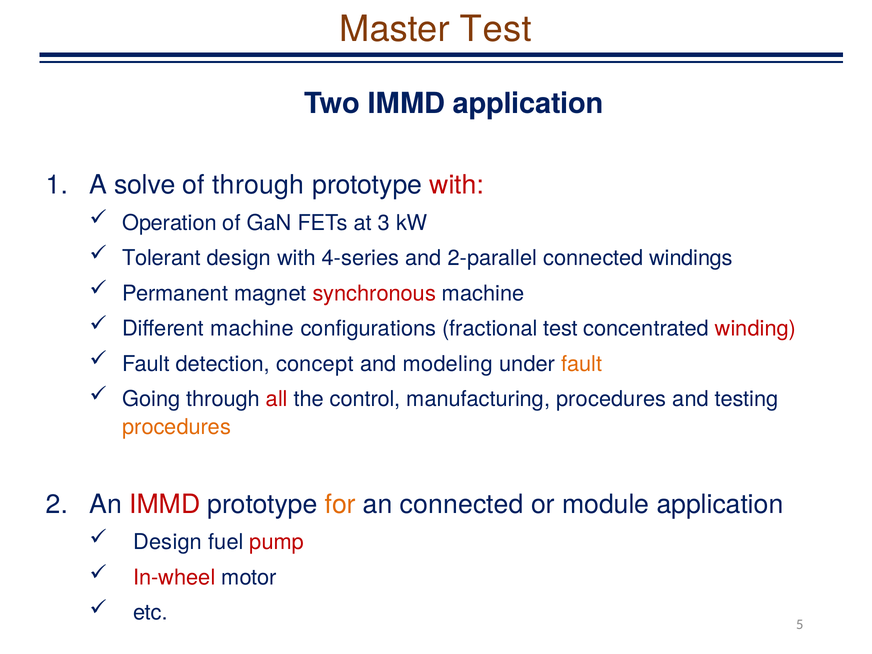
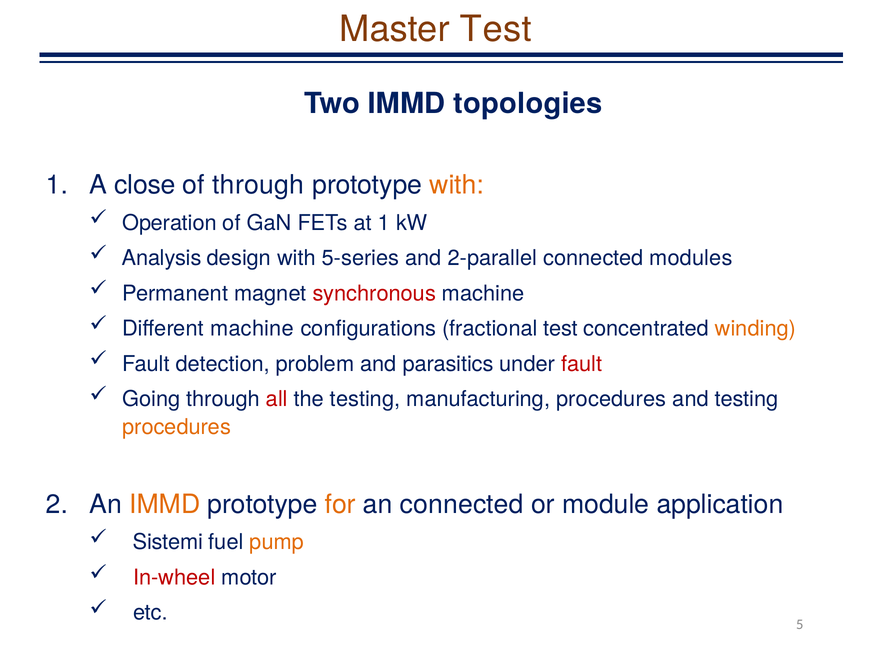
IMMD application: application -> topologies (528, 104)
solve: solve -> close (145, 185)
with colour: red -> orange (457, 185)
at 3: 3 -> 1 (384, 223)
Tolerant: Tolerant -> Analysis (162, 258)
4-series: 4-series -> 5-series (361, 258)
windings: windings -> modules (691, 258)
winding colour: red -> orange (755, 329)
concept: concept -> problem (315, 364)
modeling: modeling -> parasitics (448, 364)
fault colour: orange -> red (582, 364)
the control: control -> testing (365, 399)
IMMD colour: red -> orange (165, 504)
Design: Design -> Sistemi (168, 542)
pump colour: red -> orange (277, 542)
